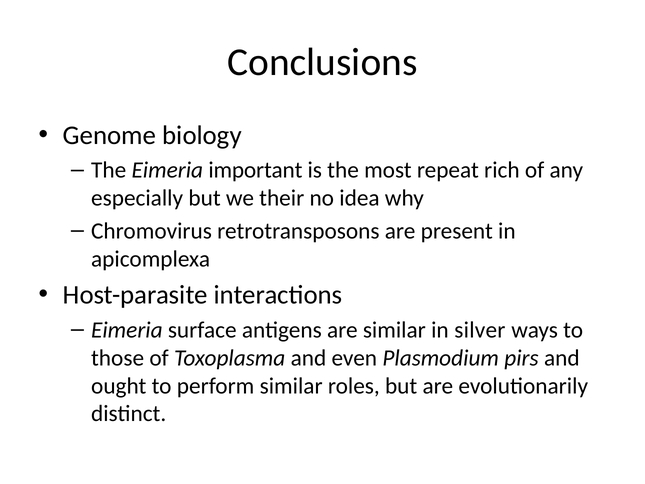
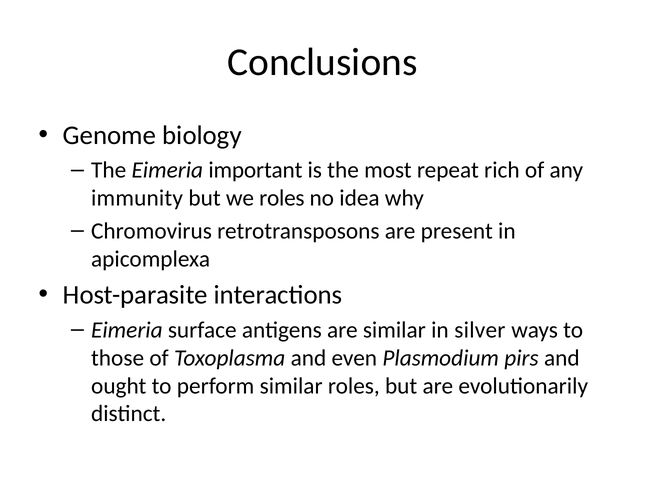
especially: especially -> immunity (137, 198)
we their: their -> roles (282, 198)
